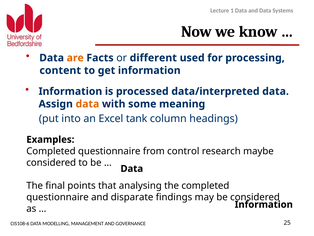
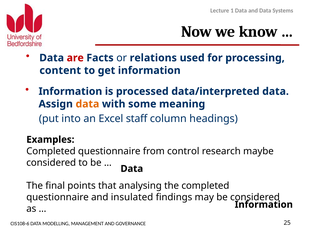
are colour: orange -> red (75, 58)
different: different -> relations (153, 58)
tank: tank -> staff (137, 118)
disparate: disparate -> insulated (132, 197)
